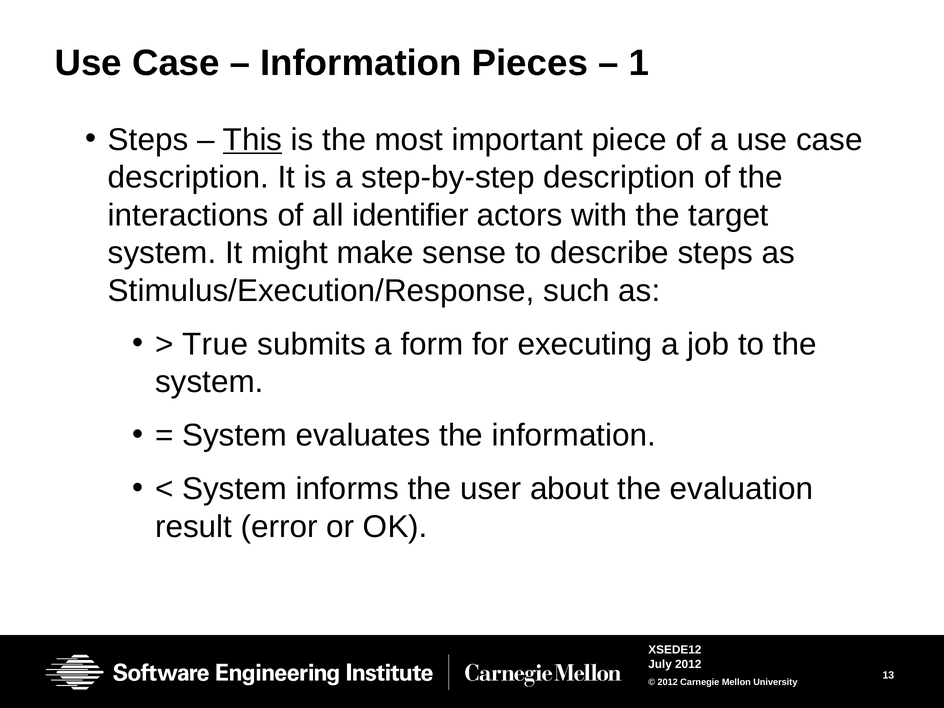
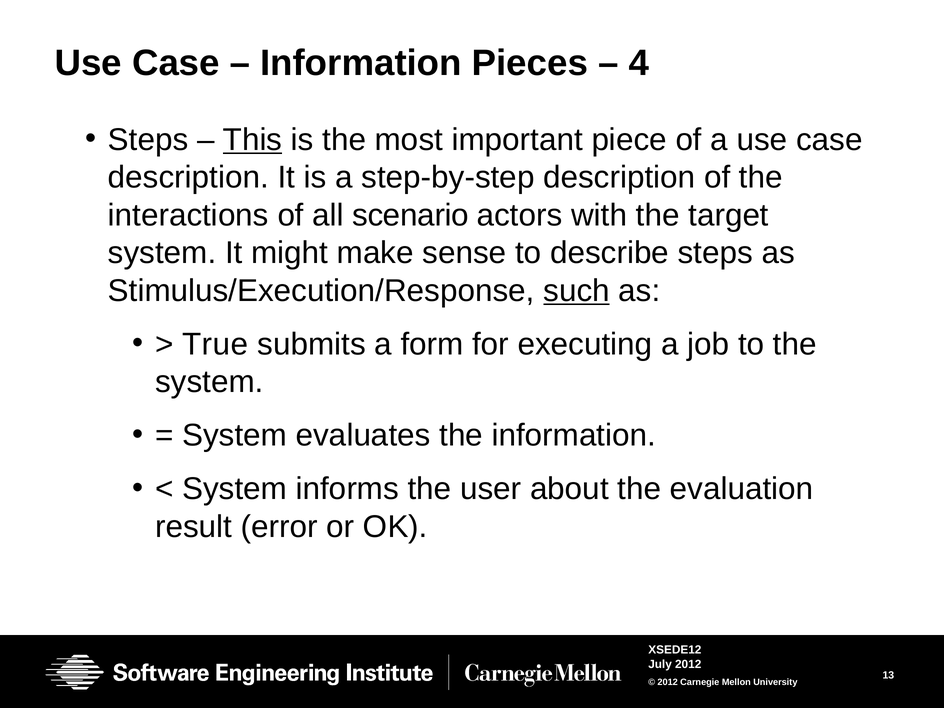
1: 1 -> 4 (639, 63)
identifier: identifier -> scenario (410, 215)
such underline: none -> present (577, 291)
